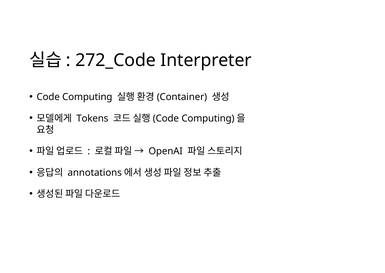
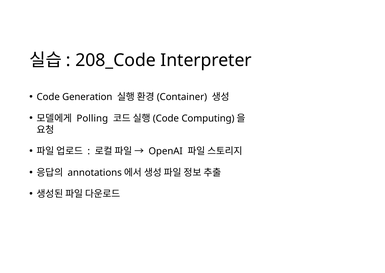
272_Code: 272_Code -> 208_Code (116, 60)
Computing: Computing -> Generation (87, 97)
Tokens: Tokens -> Polling (92, 118)
